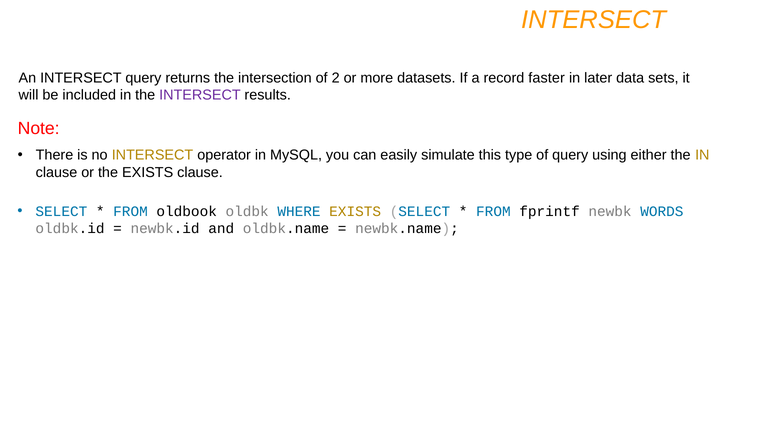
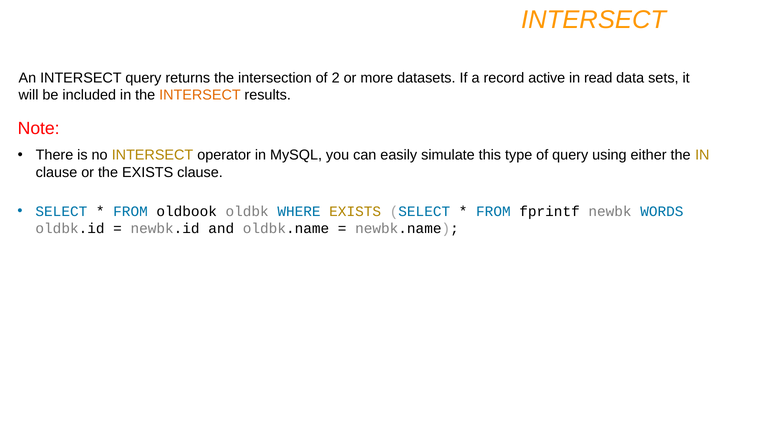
faster: faster -> active (547, 78)
later: later -> read (598, 78)
INTERSECT colour: purple -> orange (200, 95)
